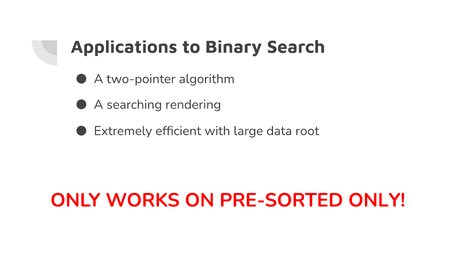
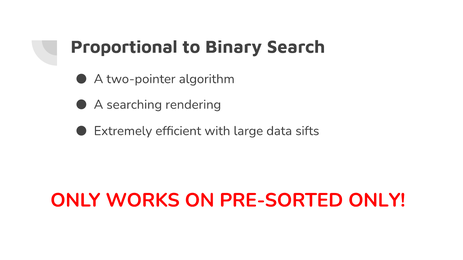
Applications: Applications -> Proportional (124, 47)
root: root -> sifts (307, 131)
